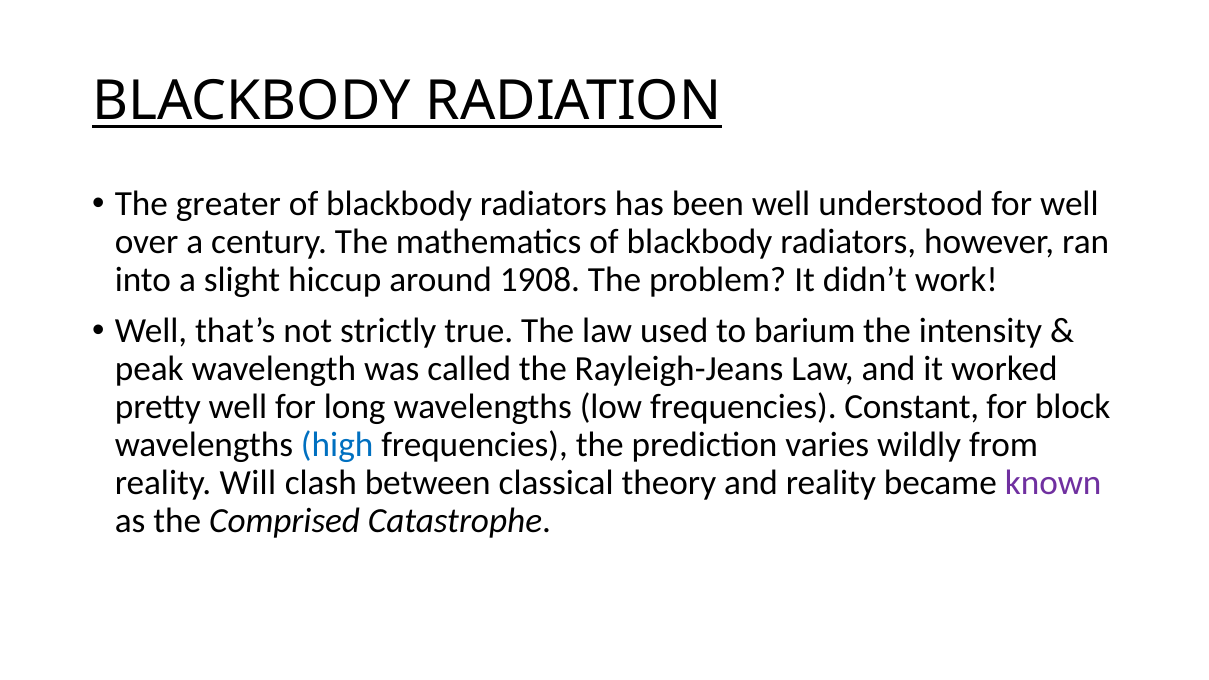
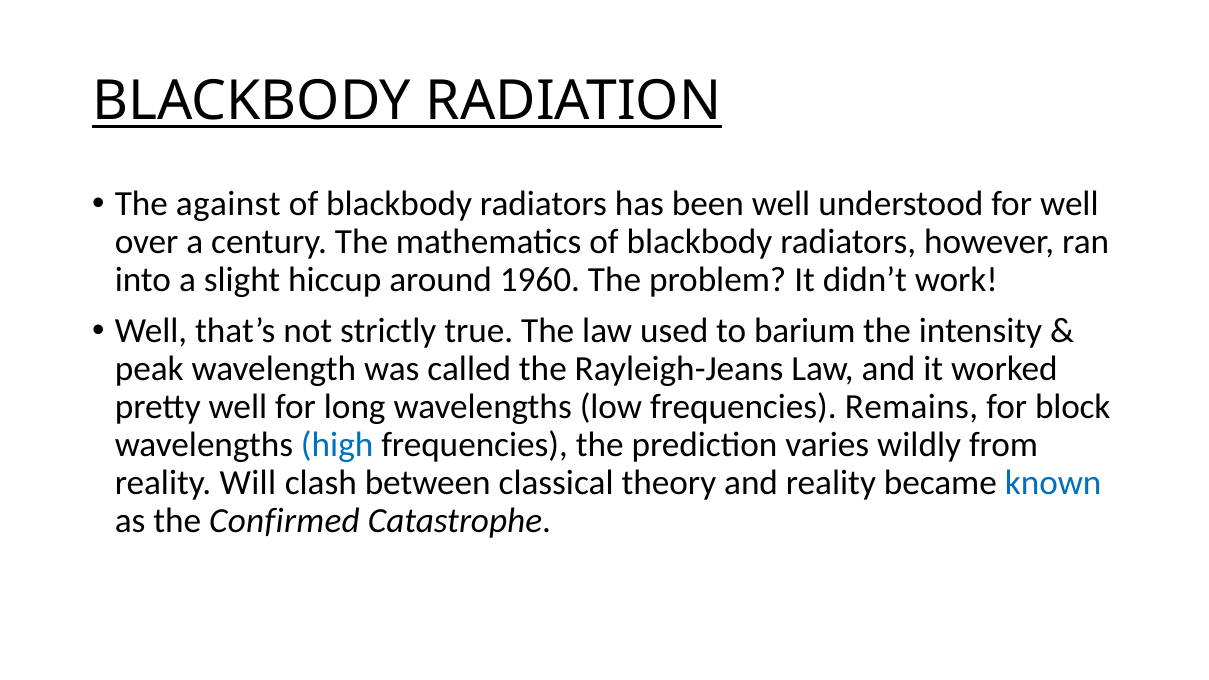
greater: greater -> against (228, 204)
1908: 1908 -> 1960 (540, 280)
Constant: Constant -> Remains (911, 407)
known colour: purple -> blue (1053, 483)
Comprised: Comprised -> Confirmed (284, 521)
